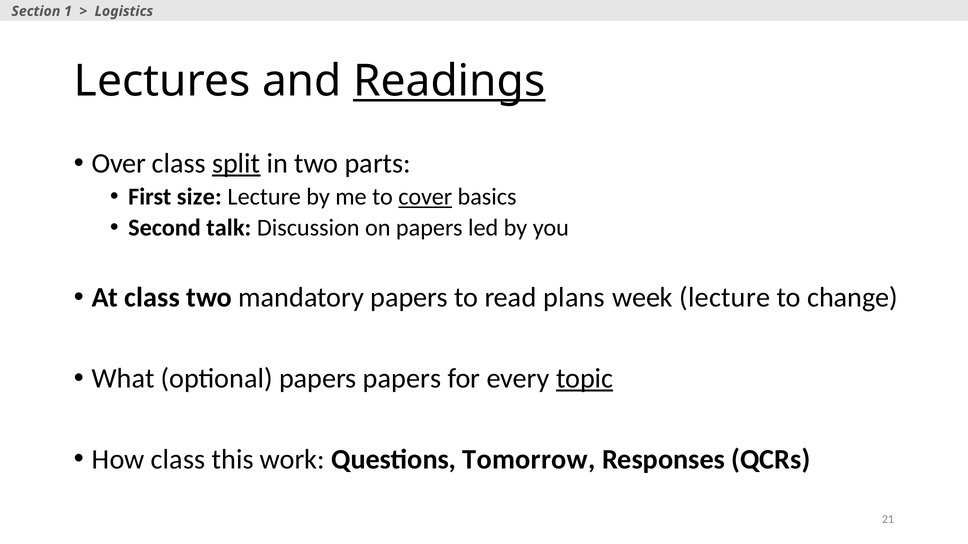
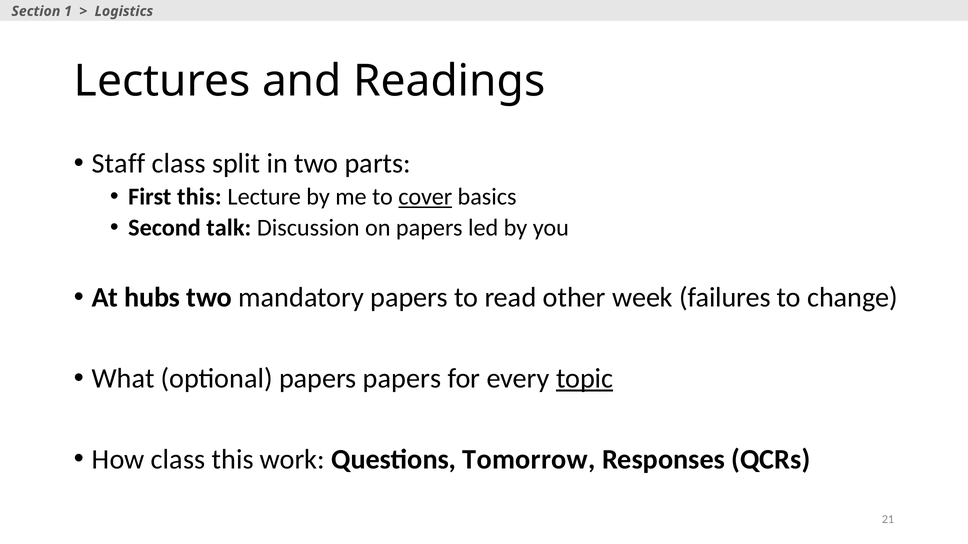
Readings underline: present -> none (449, 81)
Over: Over -> Staff (119, 164)
split underline: present -> none (236, 164)
First size: size -> this (199, 197)
At class: class -> hubs (152, 298)
plans: plans -> other (574, 298)
week lecture: lecture -> failures (725, 298)
